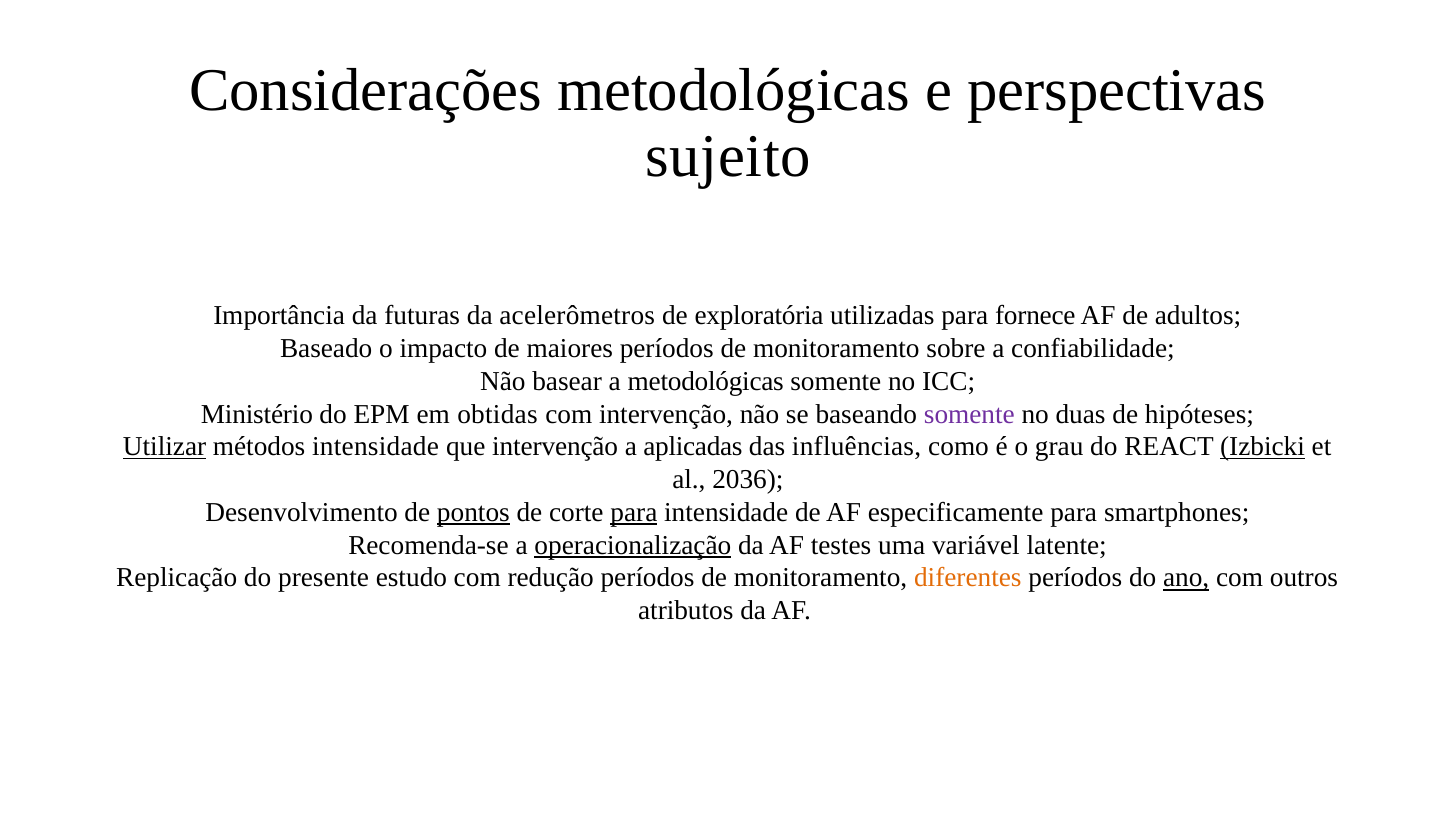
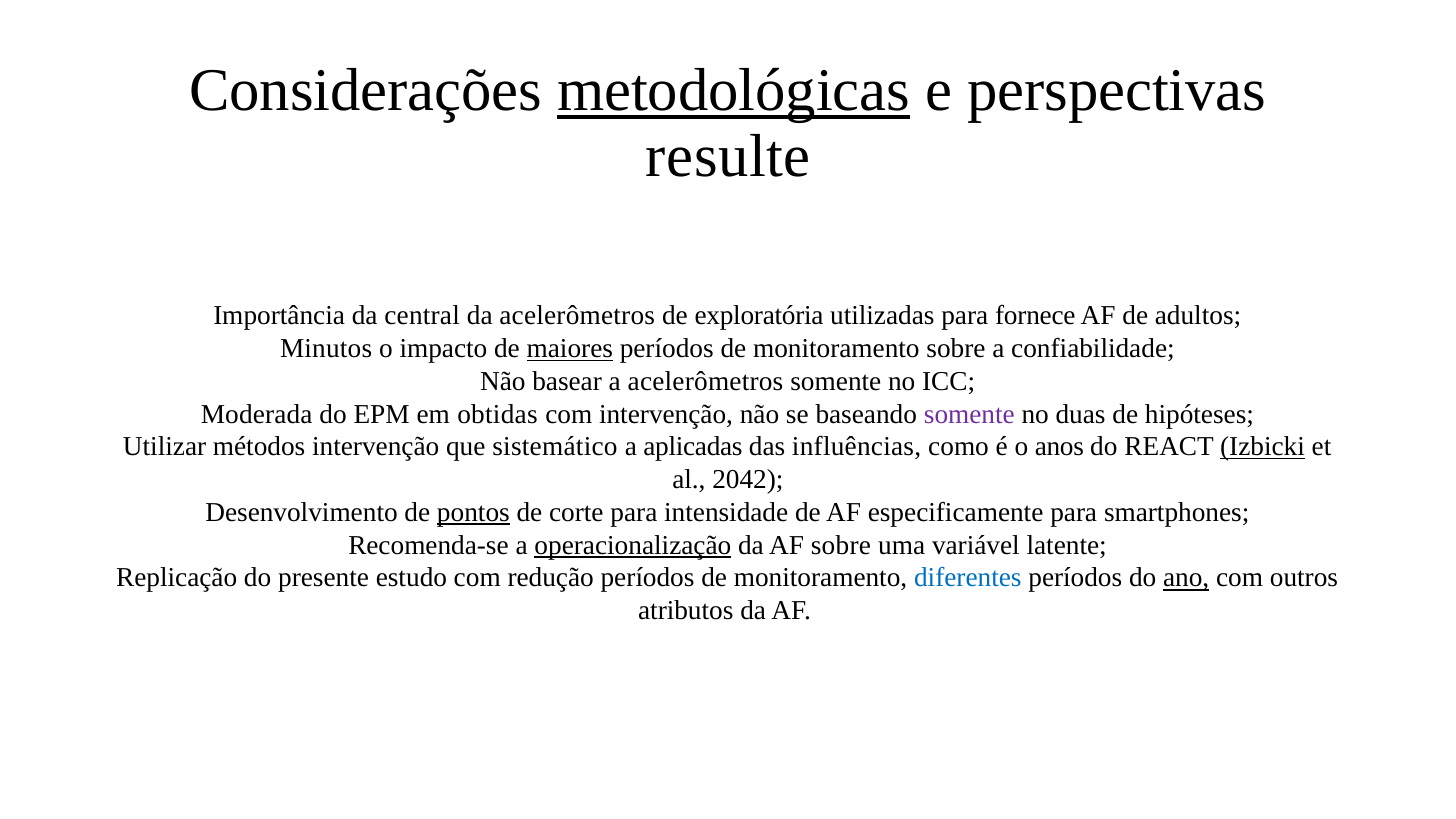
metodológicas underline: none -> present (734, 91)
sujeito: sujeito -> resulte (728, 156)
futuras: futuras -> central (422, 316)
Baseado: Baseado -> Minutos (326, 349)
maiores underline: none -> present (570, 349)
a metodológicas: metodológicas -> acelerômetros (706, 381)
Ministério: Ministério -> Moderada (257, 414)
Utilizar underline: present -> none (165, 447)
métodos intensidade: intensidade -> intervenção (376, 447)
que intervenção: intervenção -> sistemático (555, 447)
grau: grau -> anos (1059, 447)
2036: 2036 -> 2042 (748, 480)
para underline: present -> none (634, 512)
AF testes: testes -> sobre (841, 545)
diferentes colour: orange -> blue (968, 578)
